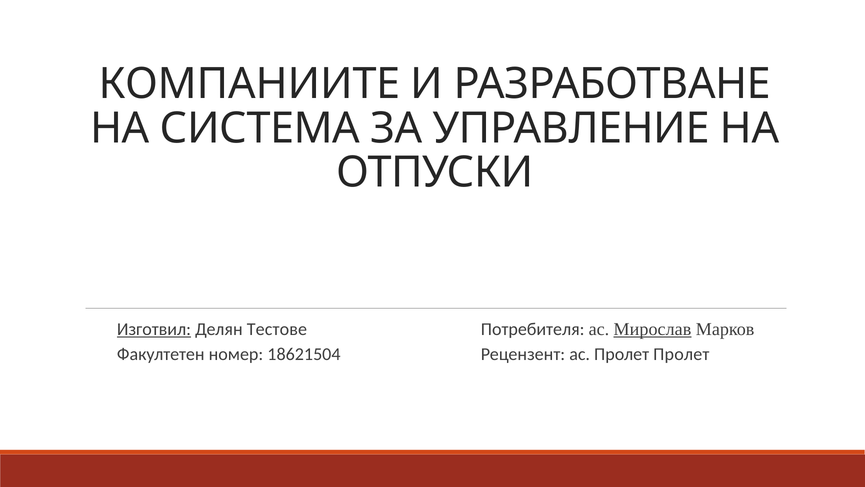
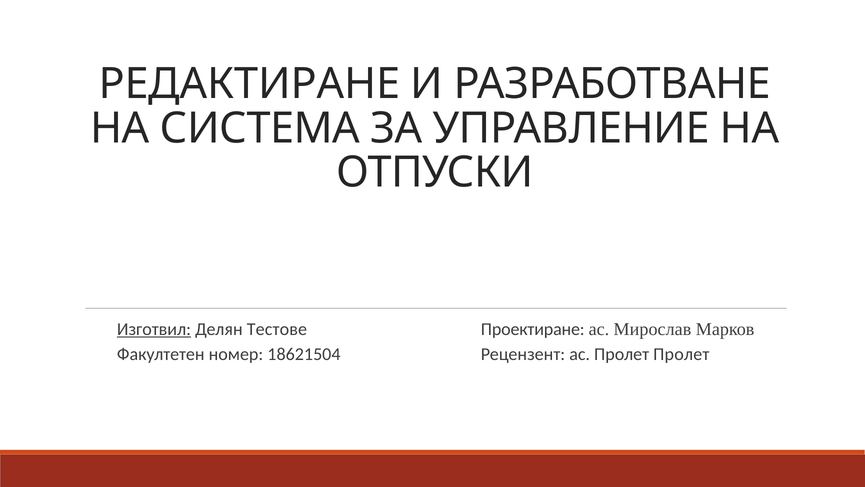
КОМПАНИИТЕ: КОМПАНИИТЕ -> РЕДАКТИРАНЕ (249, 84)
Потребителя: Потребителя -> Проектиране (533, 329)
Мирослав underline: present -> none (652, 329)
